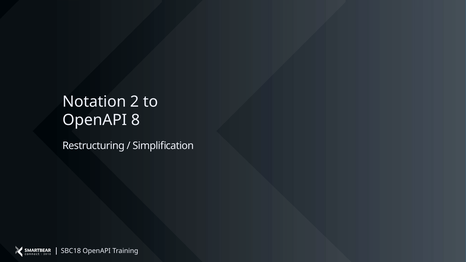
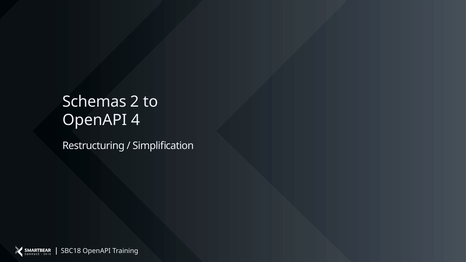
Notation: Notation -> Schemas (94, 102)
8: 8 -> 4 (135, 120)
